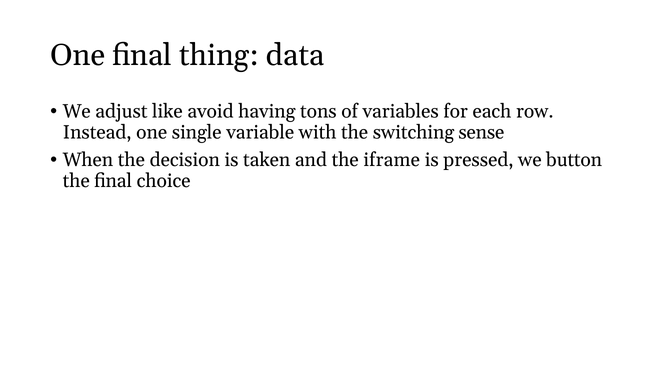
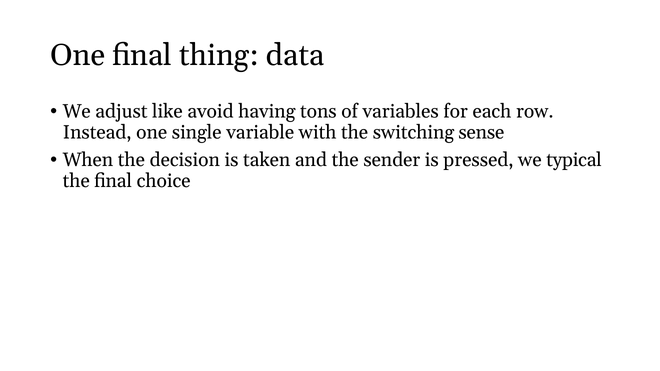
iframe: iframe -> sender (392, 160)
button: button -> typical (574, 160)
